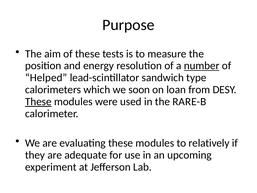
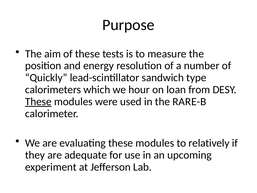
number underline: present -> none (202, 66)
Helped: Helped -> Quickly (46, 78)
soon: soon -> hour (139, 90)
